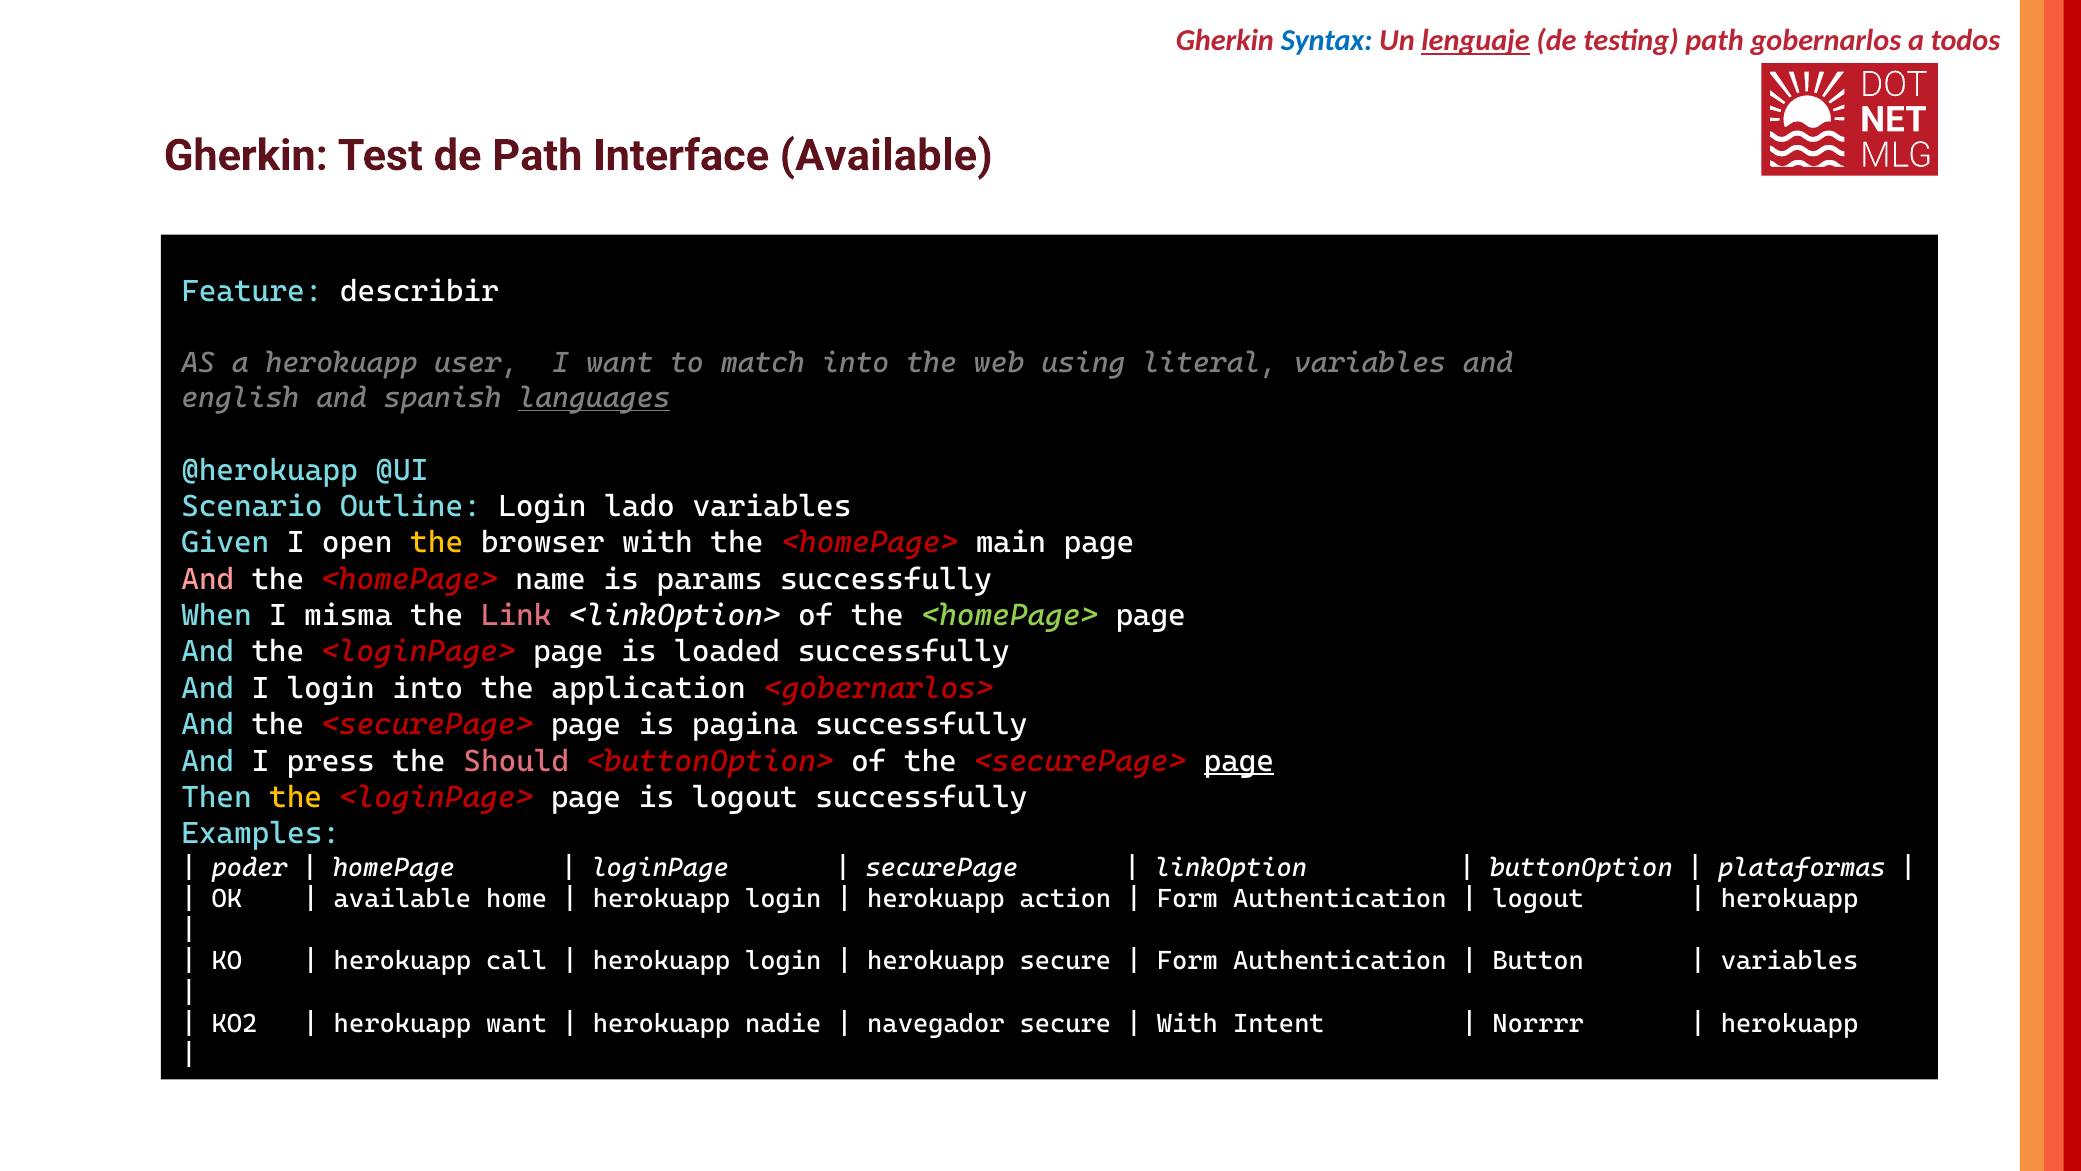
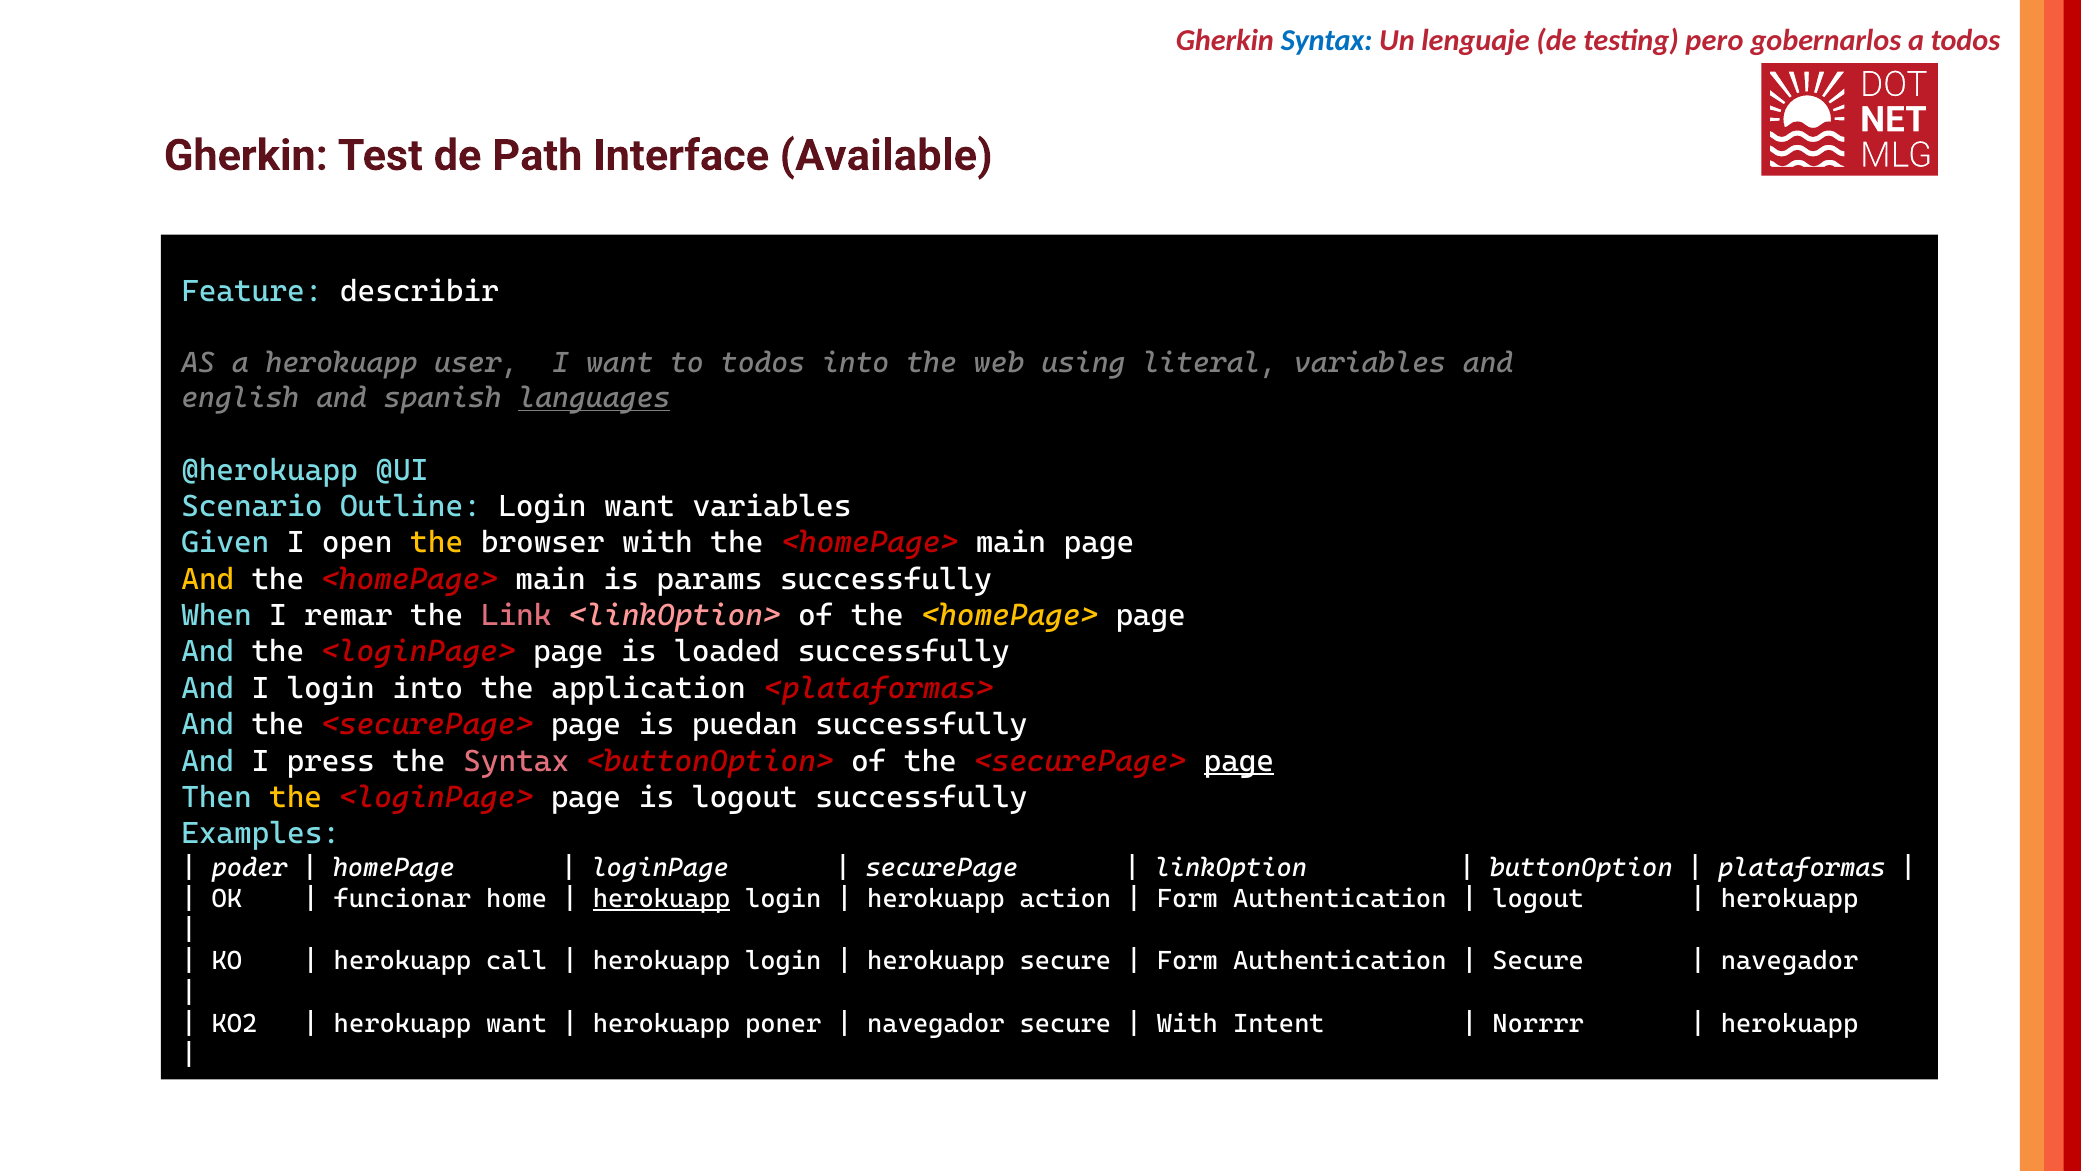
lenguaje underline: present -> none (1476, 41)
testing path: path -> pero (1715, 41)
to match: match -> todos (763, 363)
Login lado: lado -> want (640, 506)
And colour: pink -> yellow (208, 579)
name: name -> main (551, 579)
misma: misma -> remar (348, 615)
<linkOption> colour: white -> pink (675, 615)
<homePage> colour: light green -> yellow (1010, 615)
<gobernarlos>: <gobernarlos> -> <plataformas> (879, 688)
pagina: pagina -> puedan (745, 724)
the Should: Should -> Syntax (516, 761)
available: available -> funcionar (402, 898)
herokuapp underline: none -> present (662, 898)
Button: Button -> Secure (1538, 961)
variables: variables -> navegador (1790, 961)
nadie: nadie -> poner (783, 1024)
